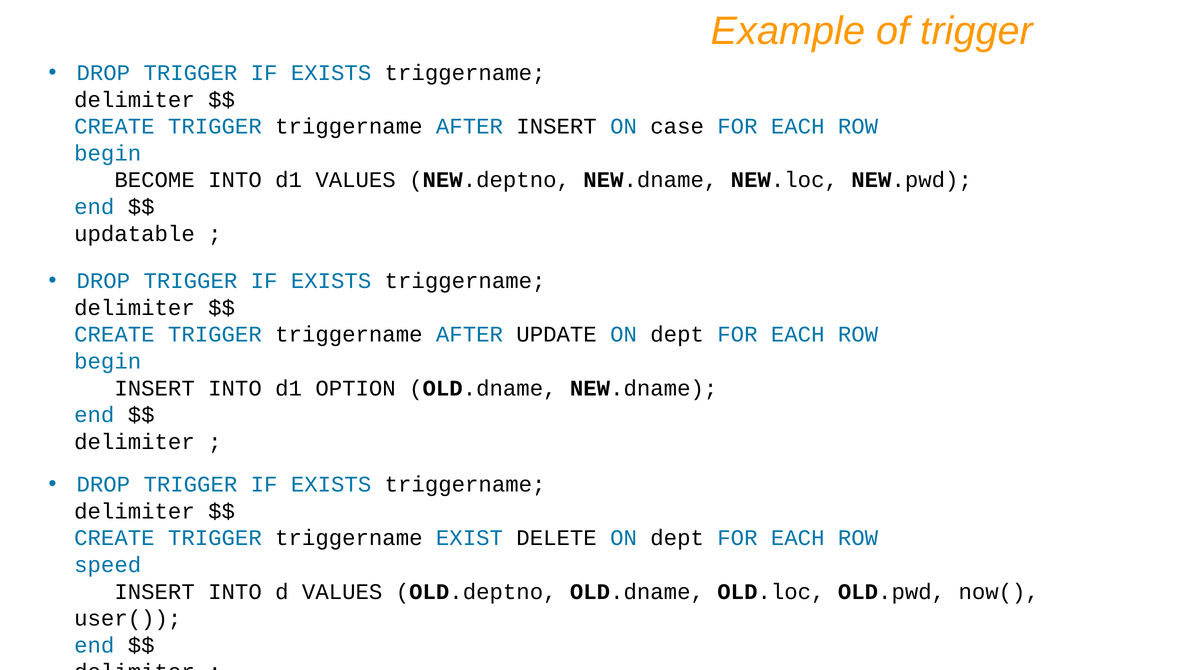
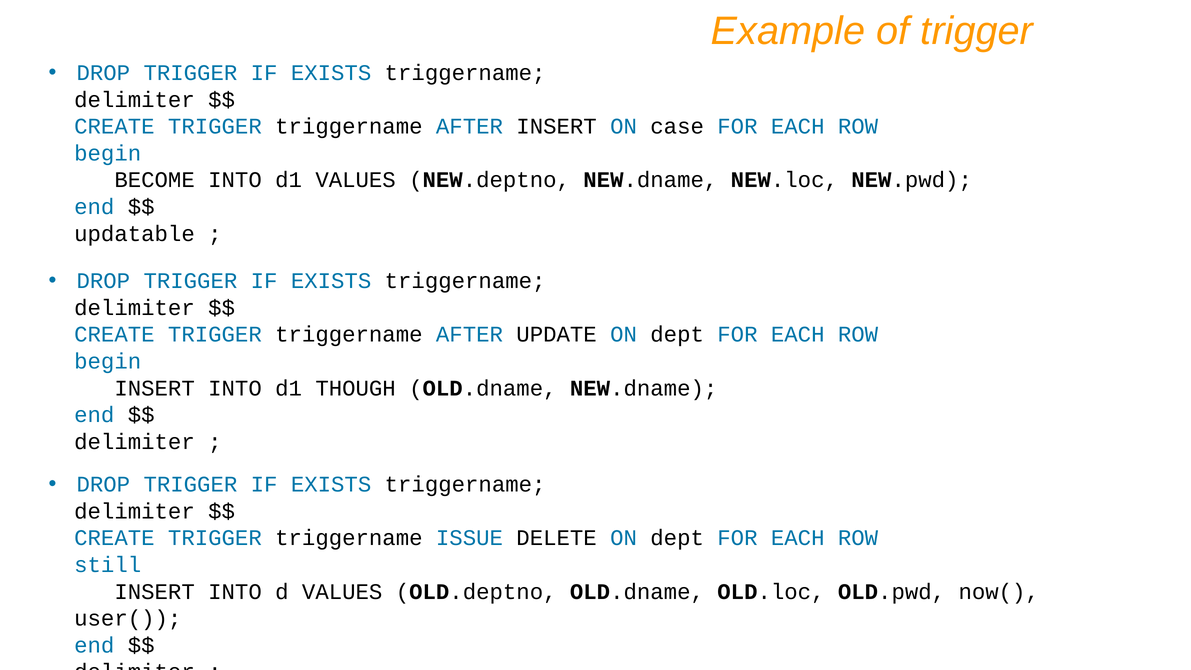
OPTION: OPTION -> THOUGH (356, 388)
EXIST: EXIST -> ISSUE (469, 538)
speed: speed -> still (108, 565)
